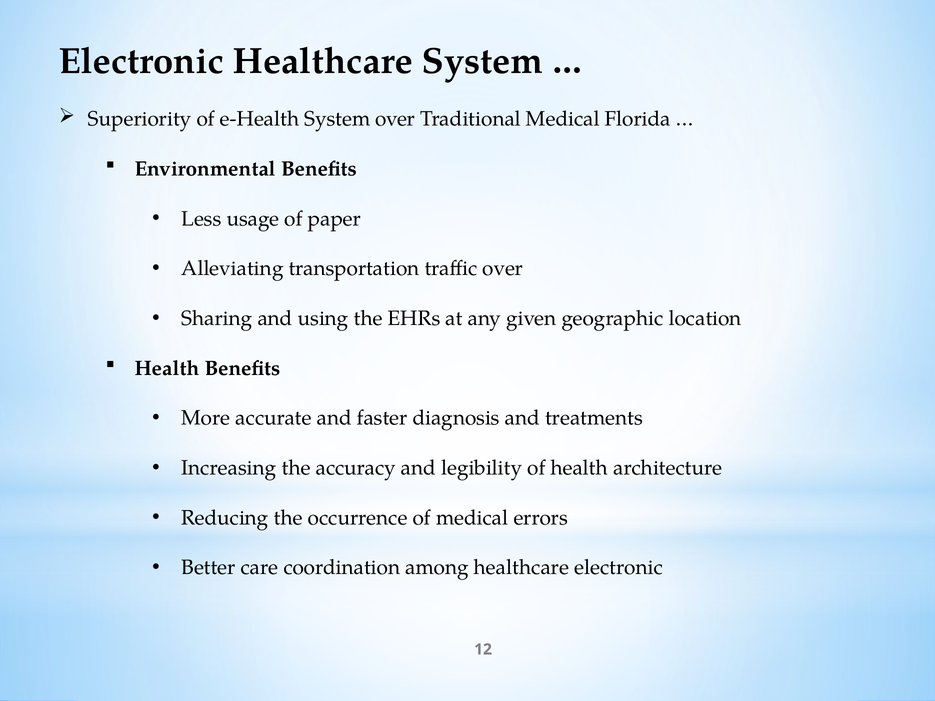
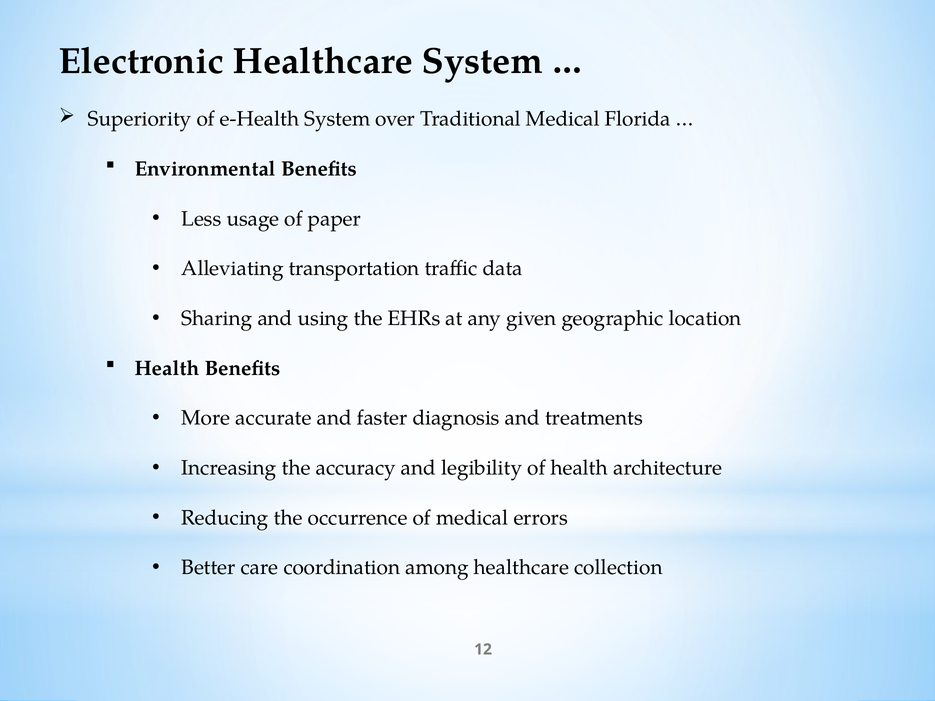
traffic over: over -> data (503, 269)
healthcare electronic: electronic -> collection (618, 568)
